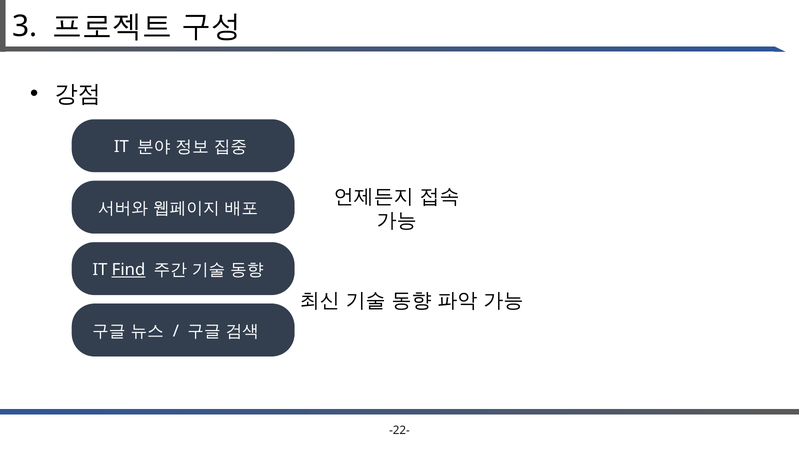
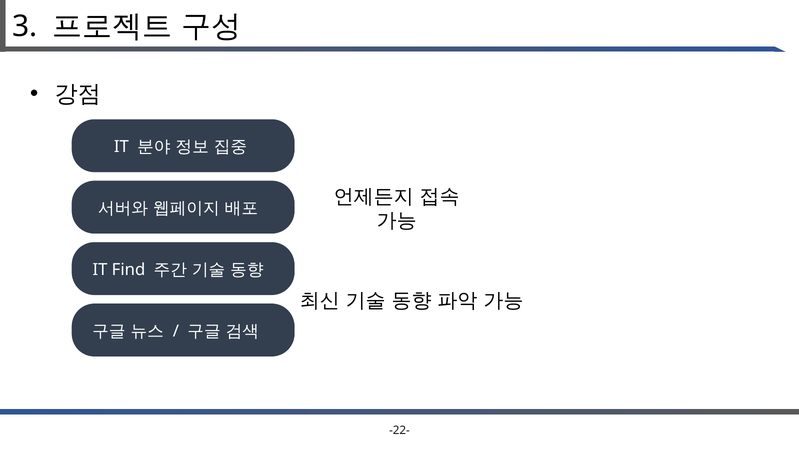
Find underline: present -> none (128, 270)
